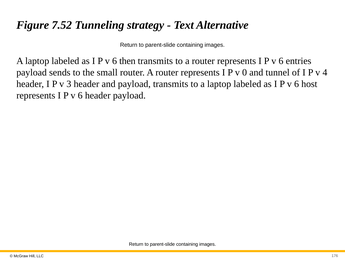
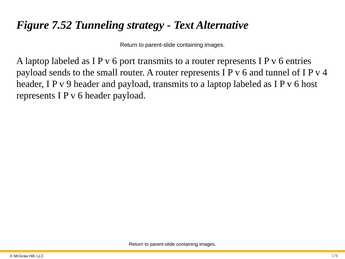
then: then -> port (127, 61)
0: 0 -> 6 (245, 72)
3: 3 -> 9 (69, 84)
